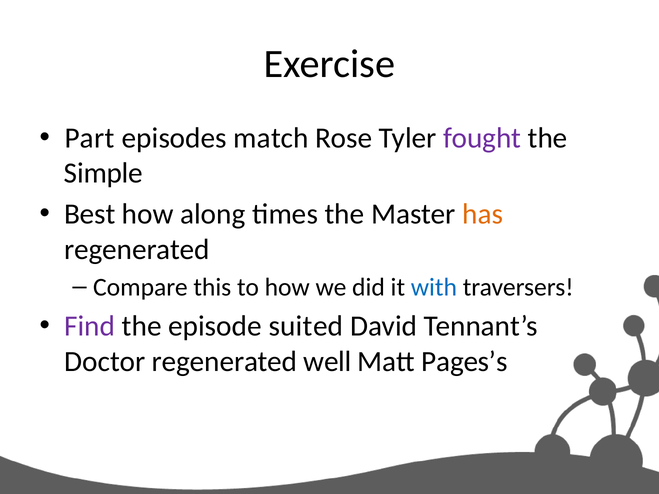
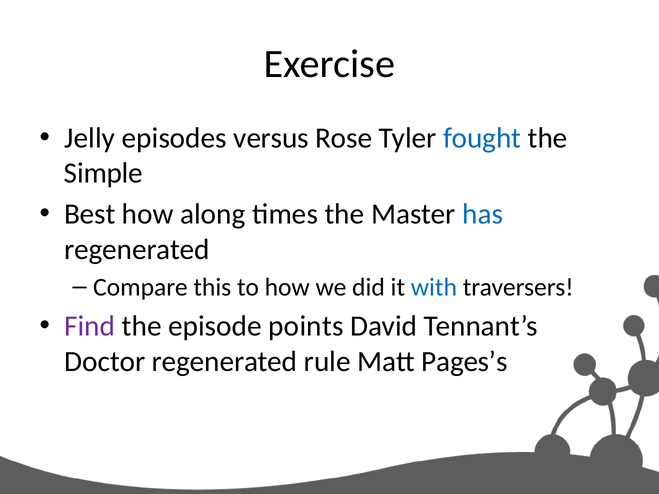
Part: Part -> Jelly (90, 138)
match: match -> versus (271, 138)
fought colour: purple -> blue (482, 138)
has colour: orange -> blue (483, 214)
suited: suited -> points (306, 327)
well: well -> rule (327, 362)
